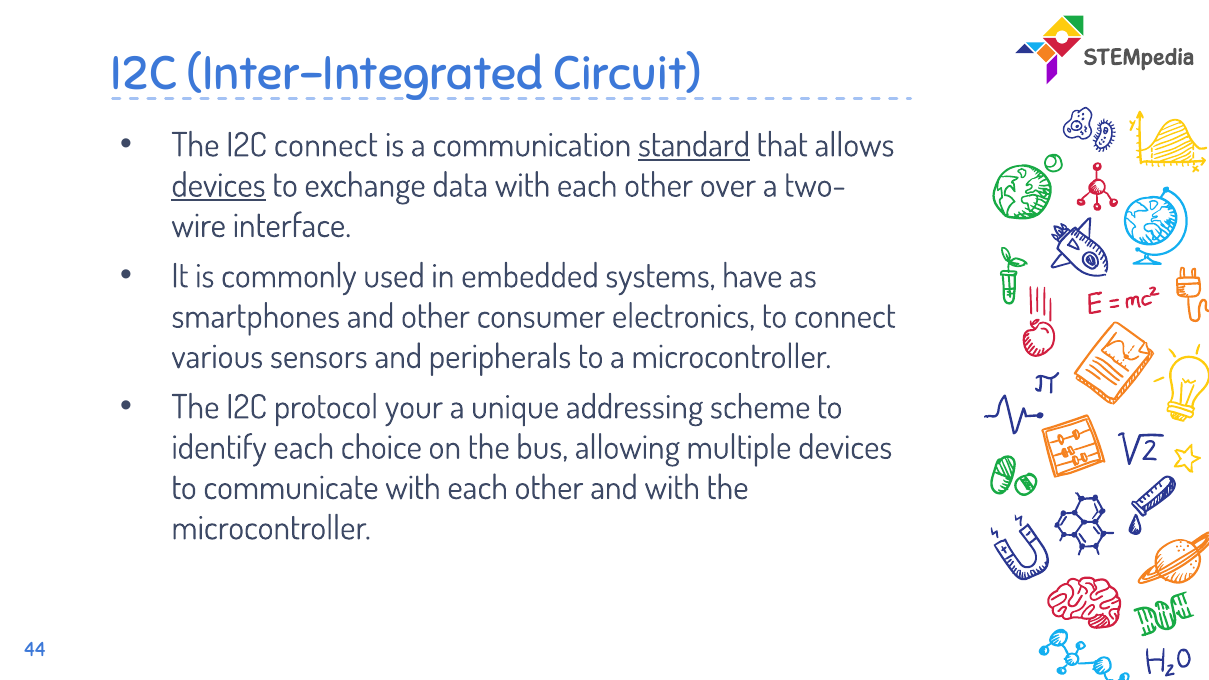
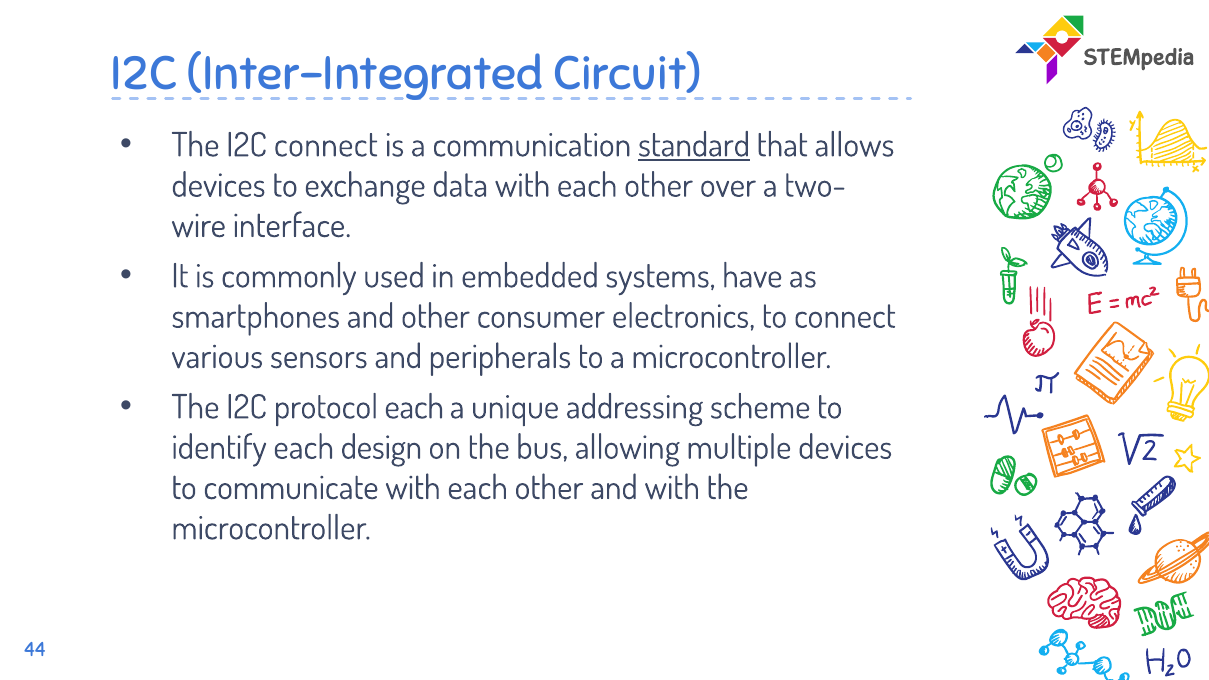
devices underline: present -> none (219, 186)
protocol your: your -> each (414, 407)
choice: choice -> design (381, 448)
